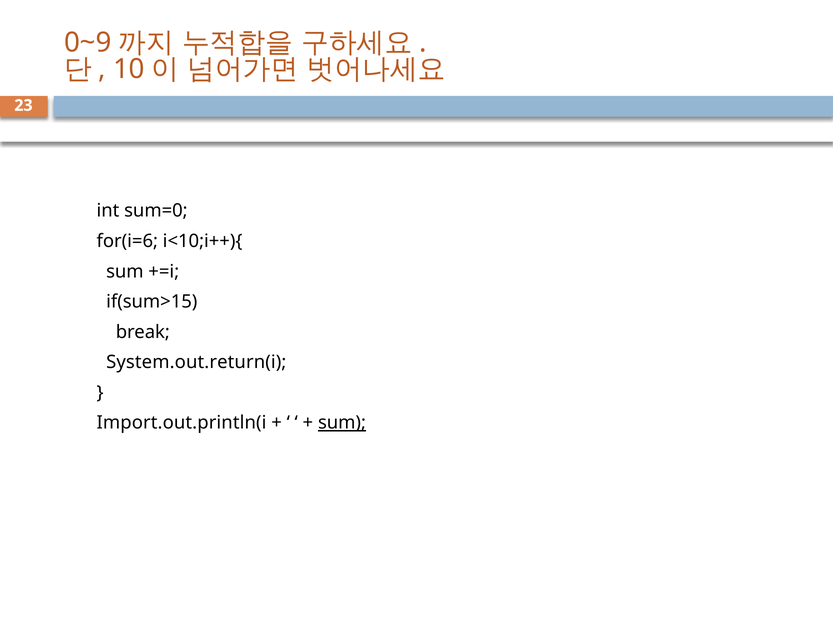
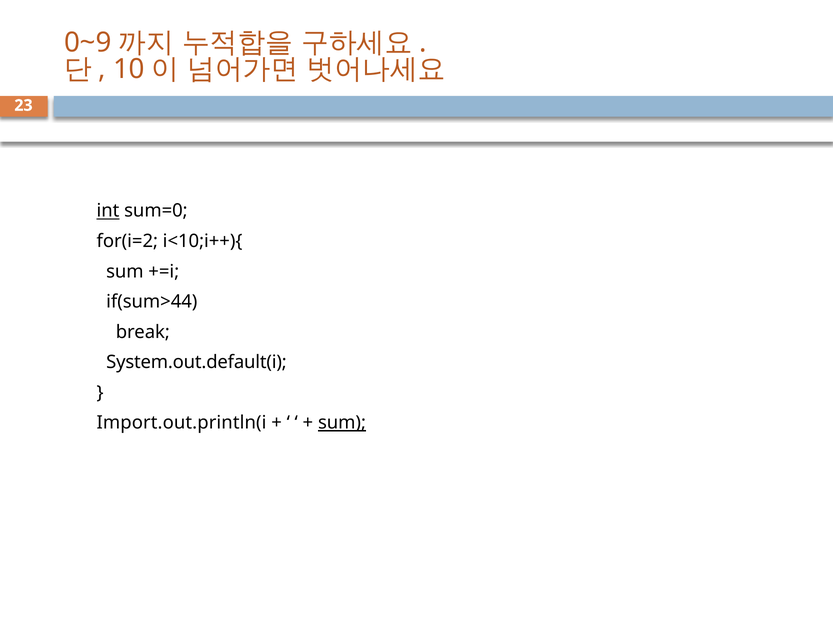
int underline: none -> present (108, 211)
for(i=6: for(i=6 -> for(i=2 (127, 241)
if(sum>15: if(sum>15 -> if(sum>44 (152, 302)
System.out.return(i: System.out.return(i -> System.out.default(i (196, 362)
